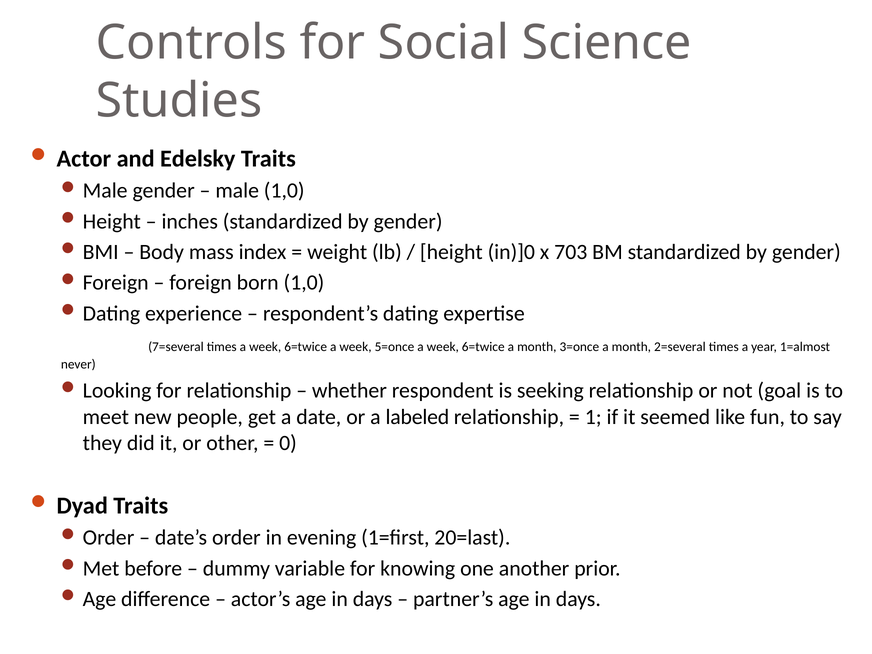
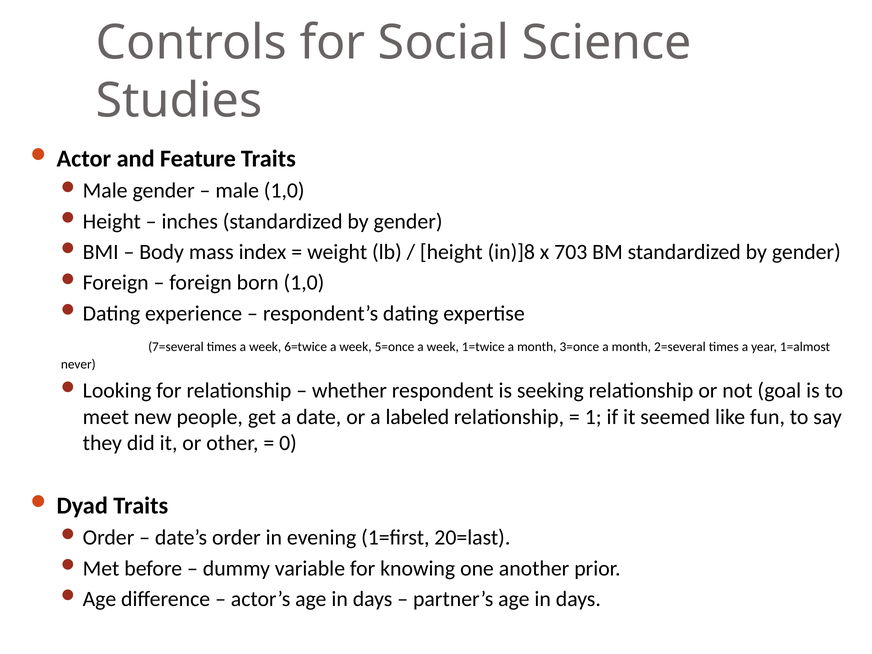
Edelsky: Edelsky -> Feature (198, 159)
in)]0: in)]0 -> in)]8 (511, 252)
5=once a week 6=twice: 6=twice -> 1=twice (483, 347)
